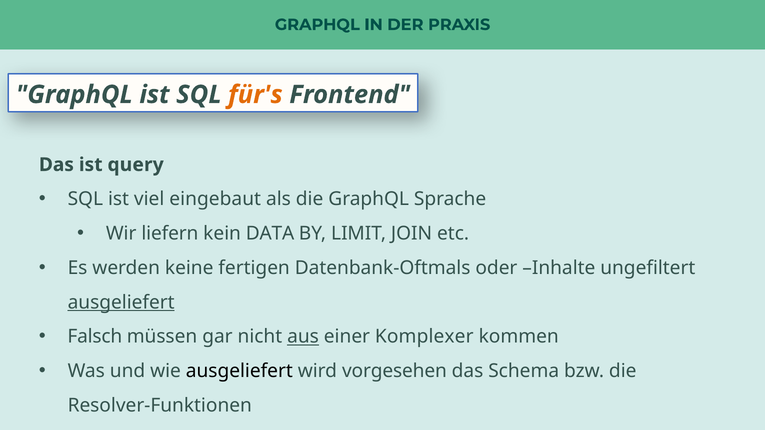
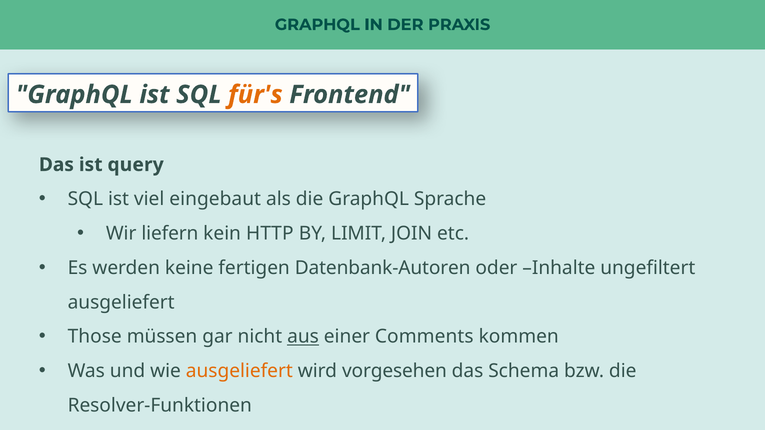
DATA: DATA -> HTTP (270, 234)
Datenbank-Oftmals: Datenbank-Oftmals -> Datenbank-Autoren (383, 268)
ausgeliefert underline: present -> none (121, 303)
Falsch: Falsch -> Those (95, 337)
Komplexer: Komplexer -> Comments (424, 337)
ausgeliefert colour: black -> orange (239, 371)
